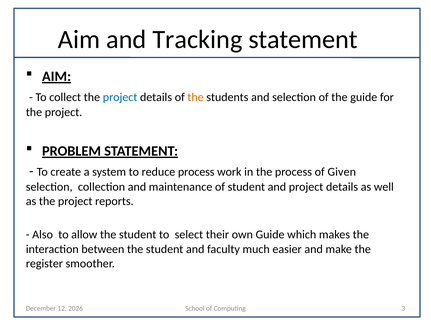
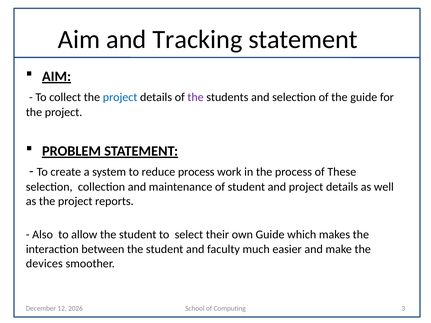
the colour: orange -> purple (196, 97)
Given: Given -> These (342, 172)
register: register -> devices (44, 264)
